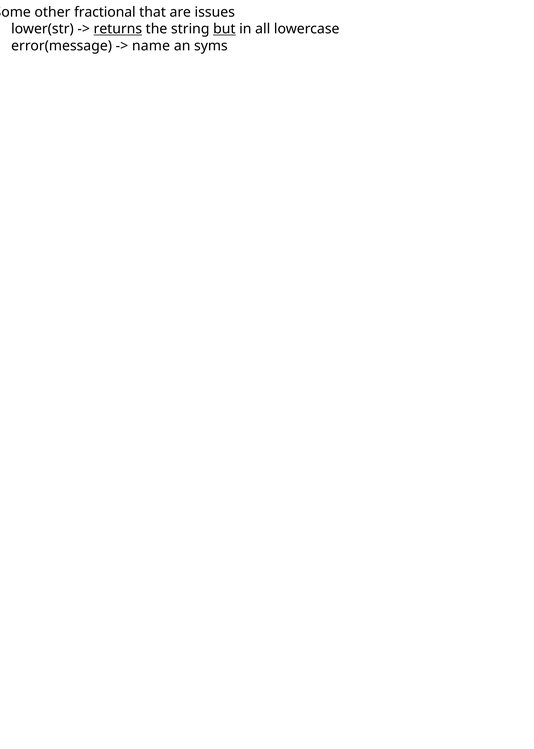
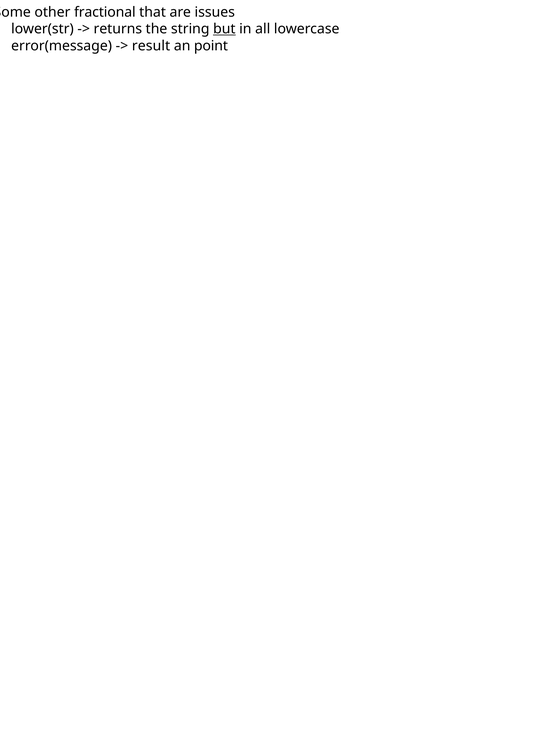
returns underline: present -> none (118, 29)
name: name -> result (151, 46)
syms: syms -> point (211, 46)
